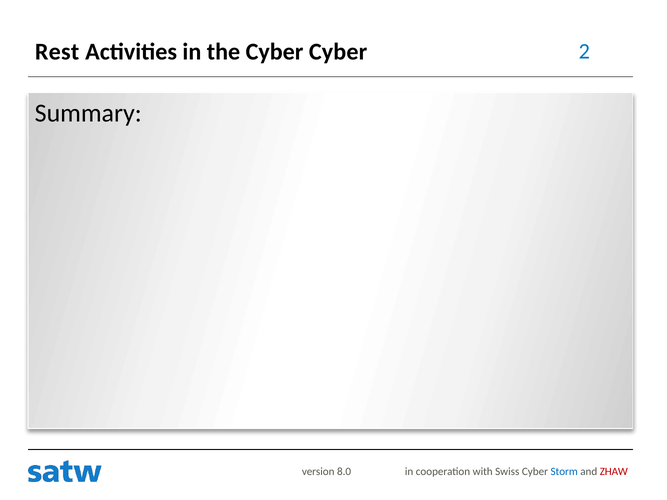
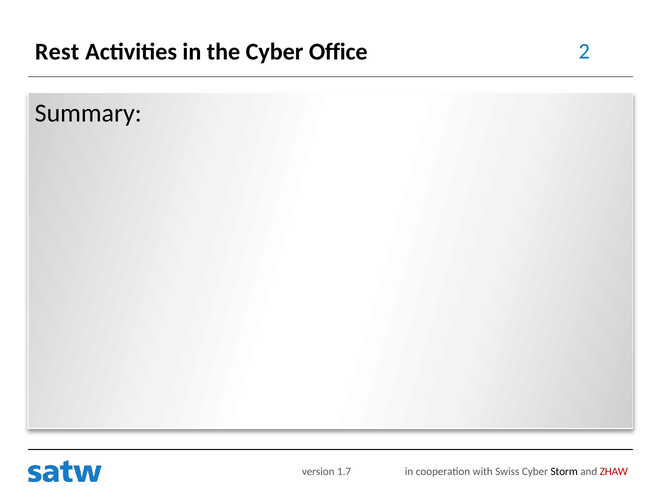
Cyber Cyber: Cyber -> Office (338, 52)
8.0: 8.0 -> 1.7 (344, 472)
Storm colour: blue -> black (564, 472)
